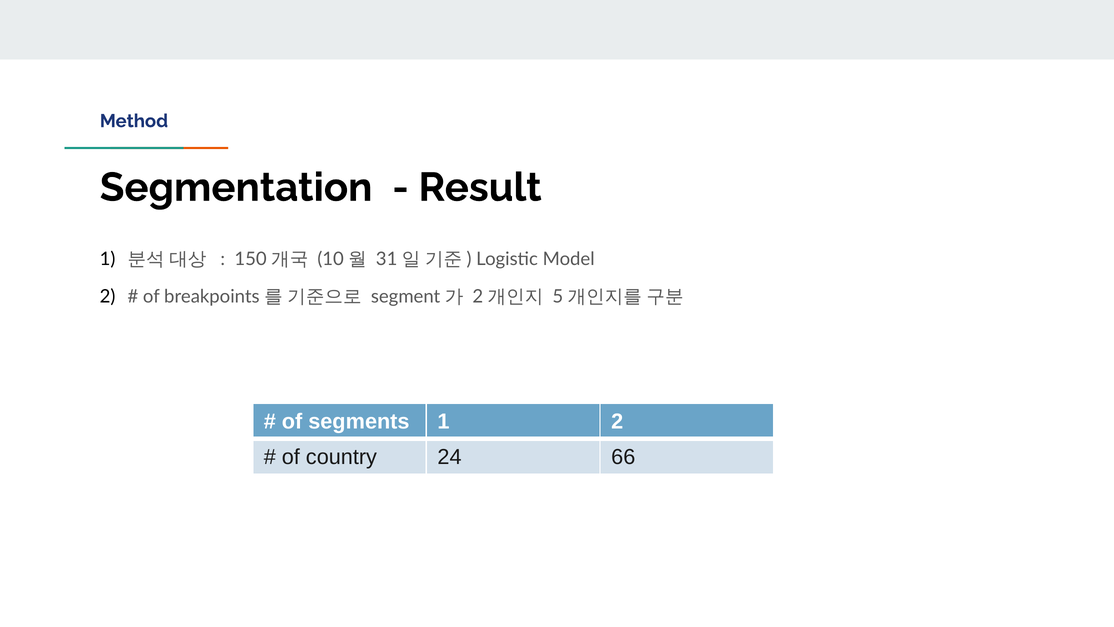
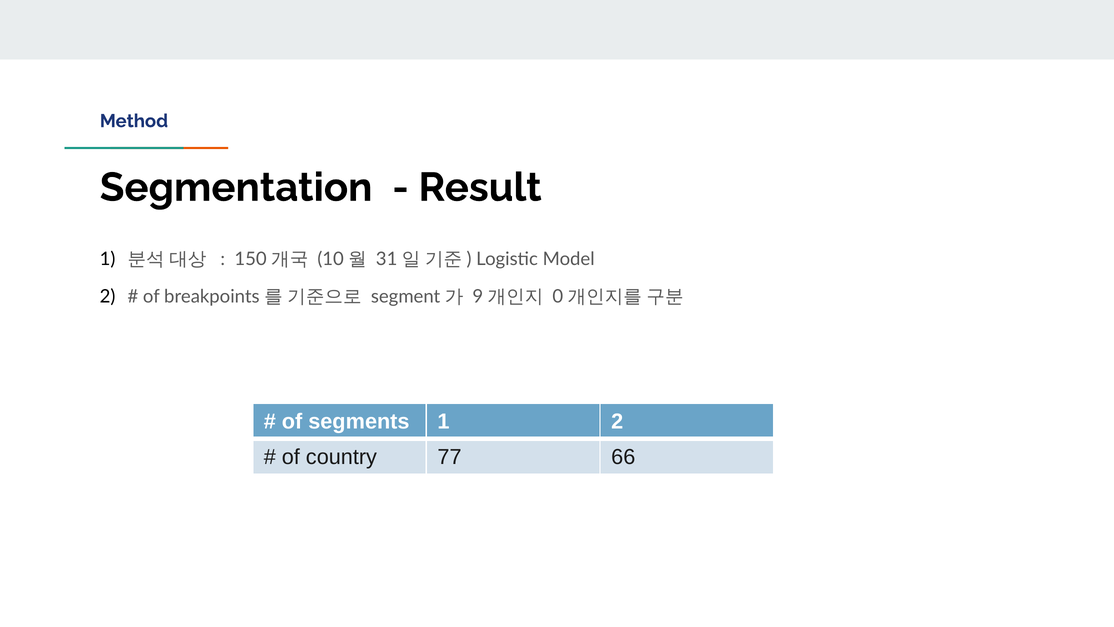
2: 2 -> 9 (478, 297)
5: 5 -> 0 (558, 297)
24: 24 -> 77 (450, 457)
